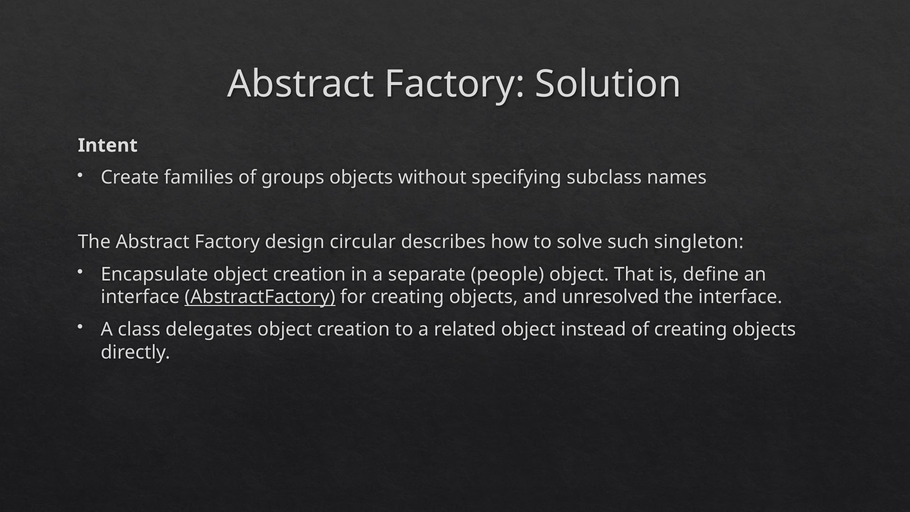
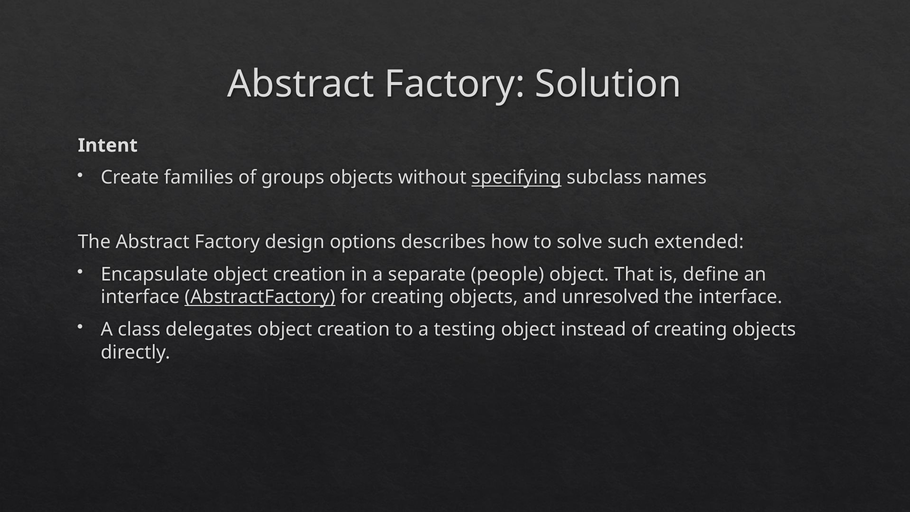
specifying underline: none -> present (516, 178)
circular: circular -> options (363, 242)
singleton: singleton -> extended (699, 242)
related: related -> testing (465, 329)
